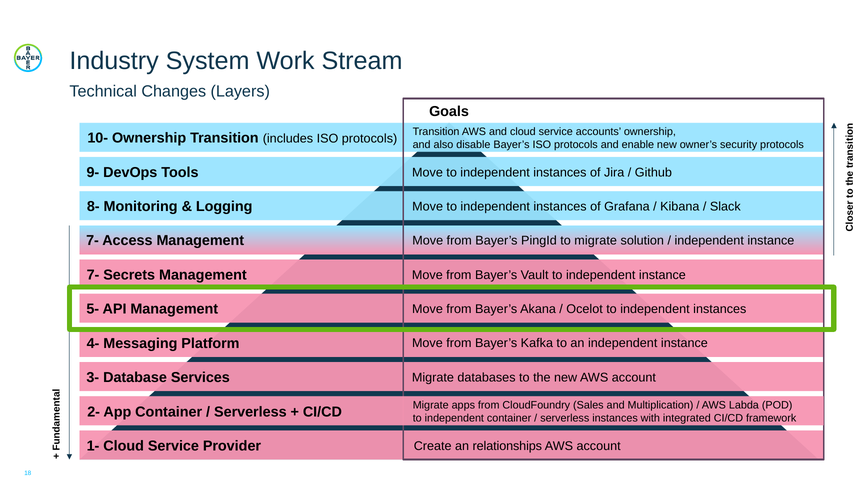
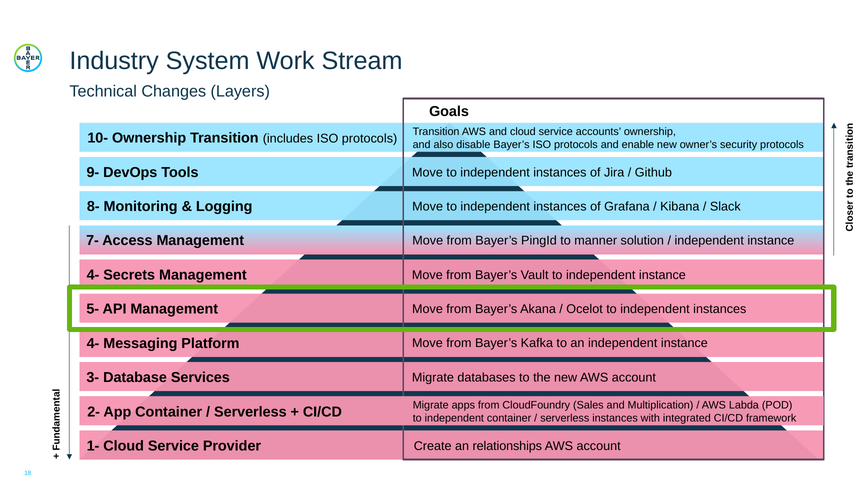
to migrate: migrate -> manner (596, 240)
7-: 7- -> 4- (93, 275)
